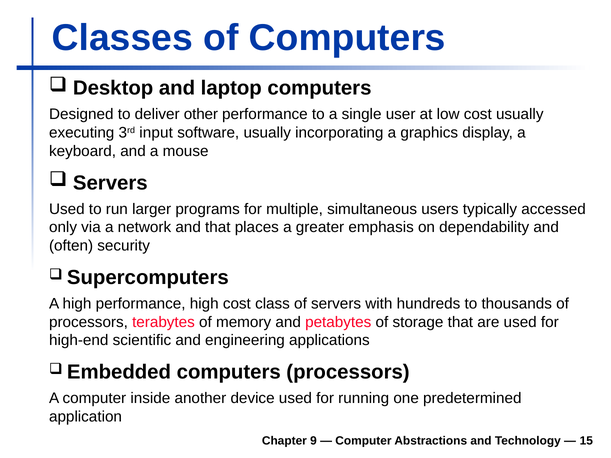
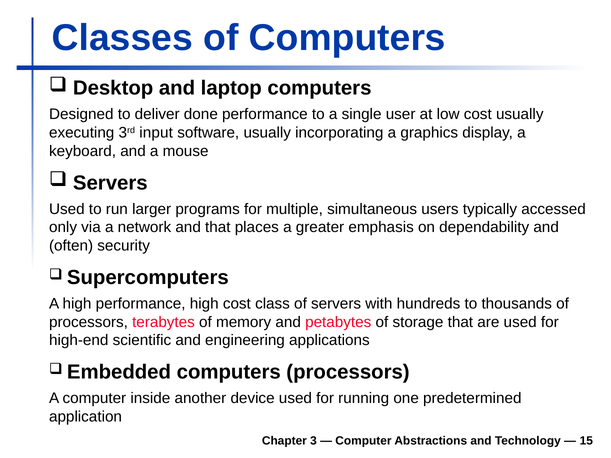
other: other -> done (201, 114)
9: 9 -> 3 (313, 441)
